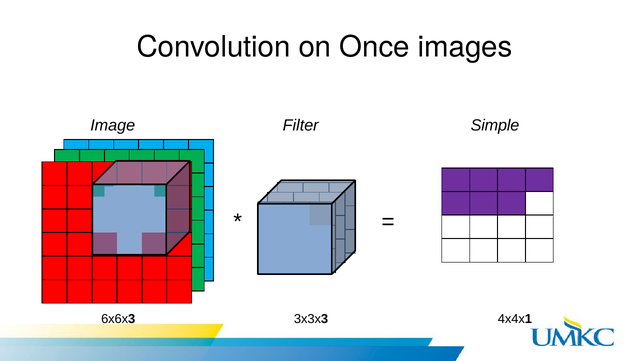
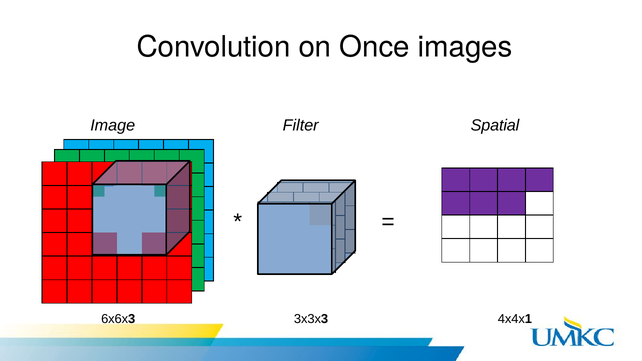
Simple: Simple -> Spatial (495, 126)
